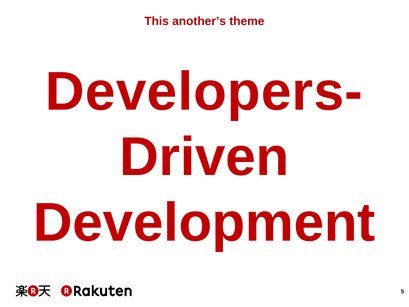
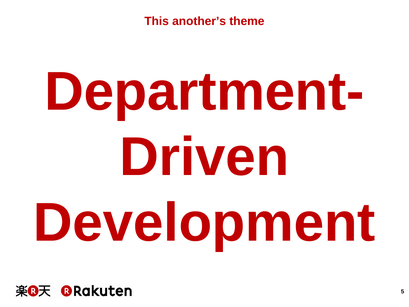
Developers-: Developers- -> Department- (204, 92)
